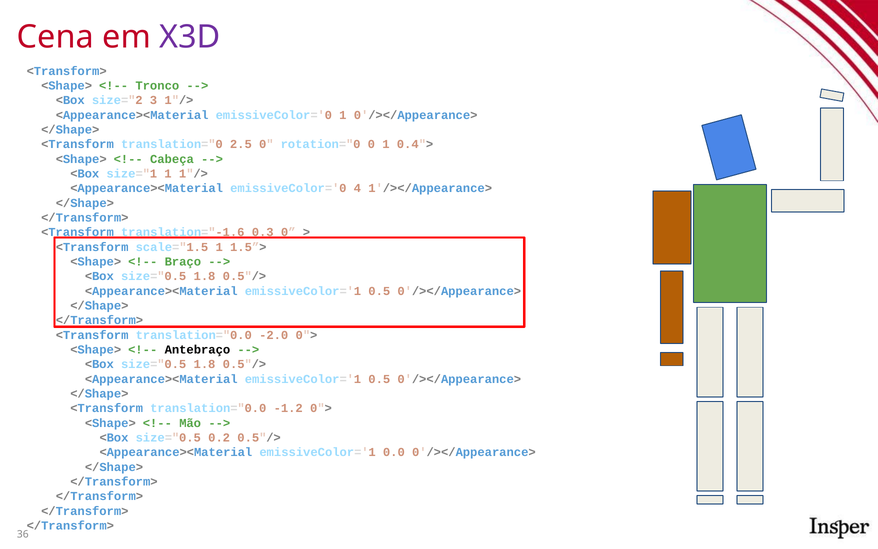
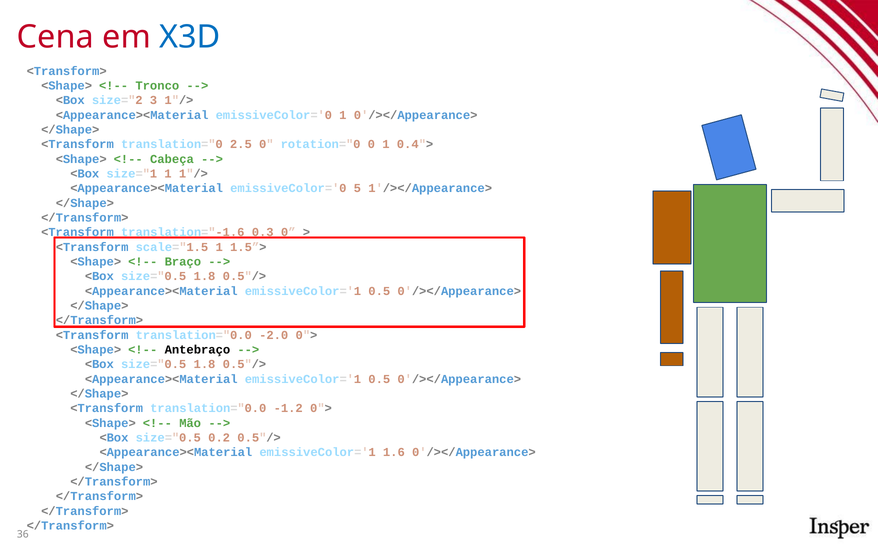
X3D colour: purple -> blue (190, 37)
4: 4 -> 5 (357, 188)
0.0: 0.0 -> 1.6 (394, 452)
